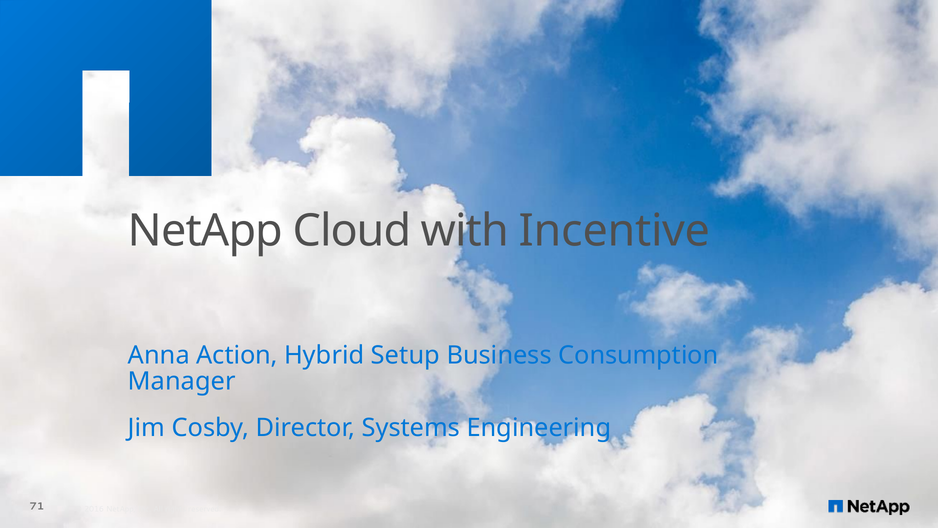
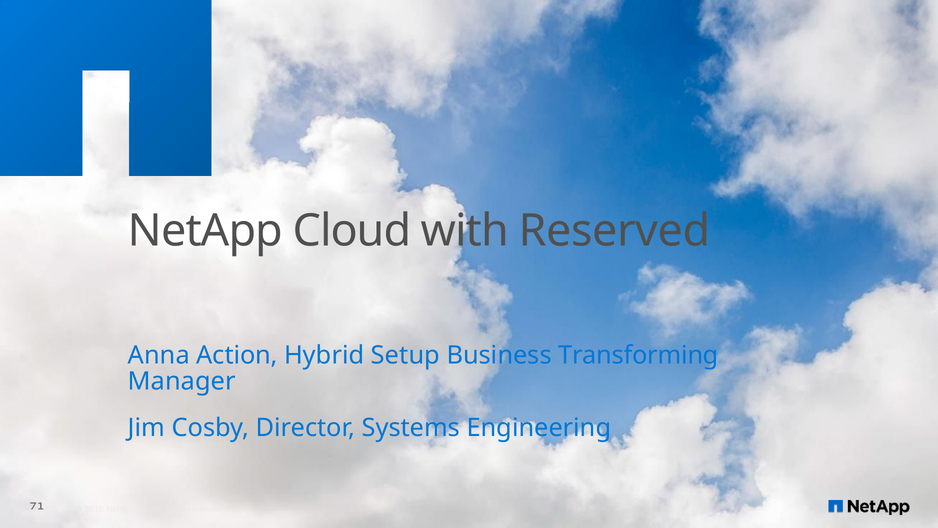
with Incentive: Incentive -> Reserved (615, 231)
Consumption: Consumption -> Transforming (638, 355)
